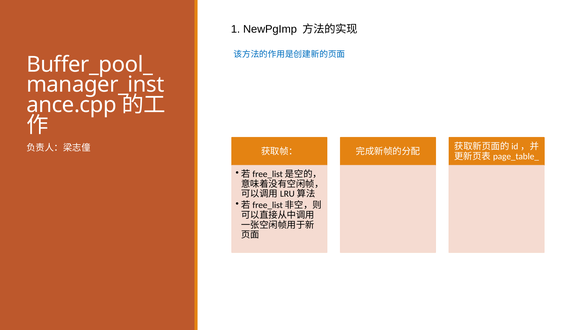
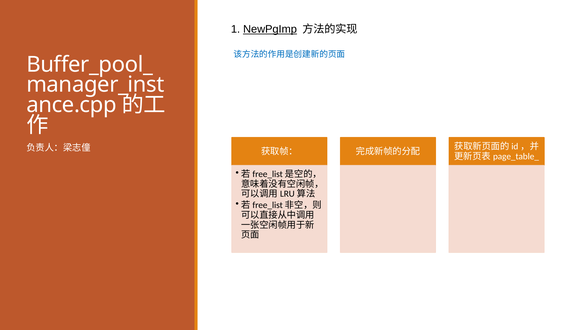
NewPgImp underline: none -> present (270, 29)
